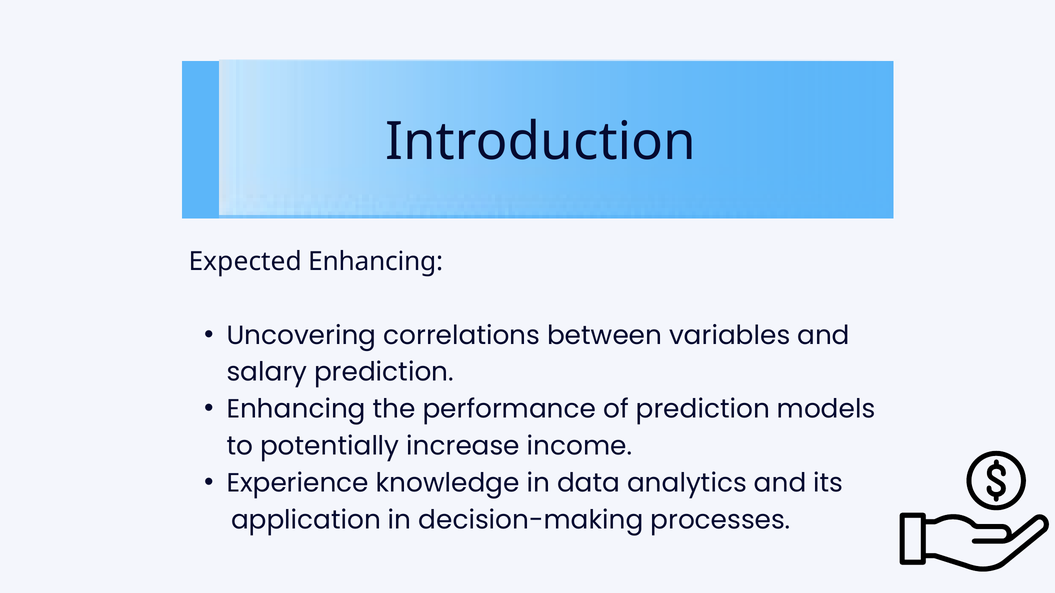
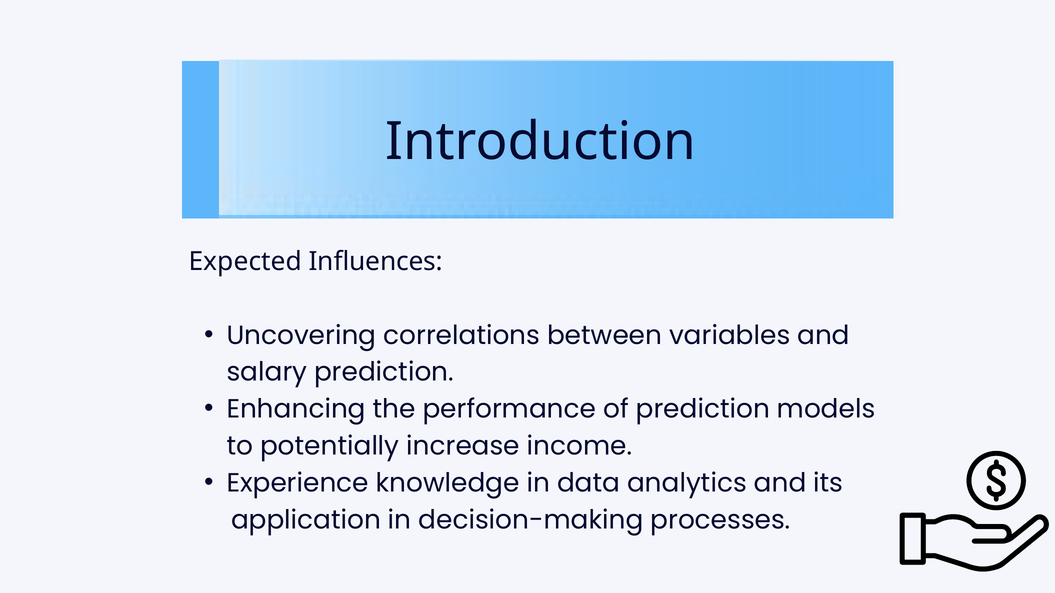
Expected Enhancing: Enhancing -> Influences (376, 262)
